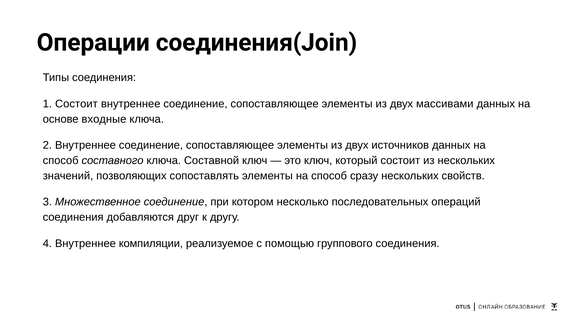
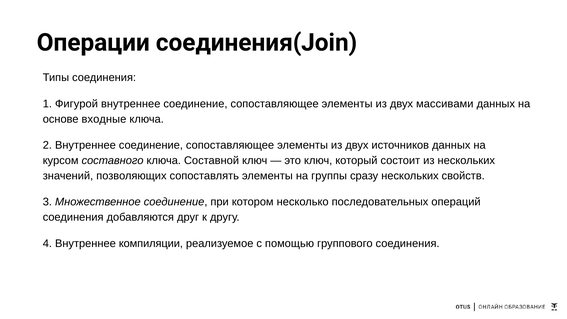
1 Состоит: Состоит -> Фигурой (76, 104)
способ: способ -> курсом (61, 161)
элементы на способ: способ -> группы (329, 176)
